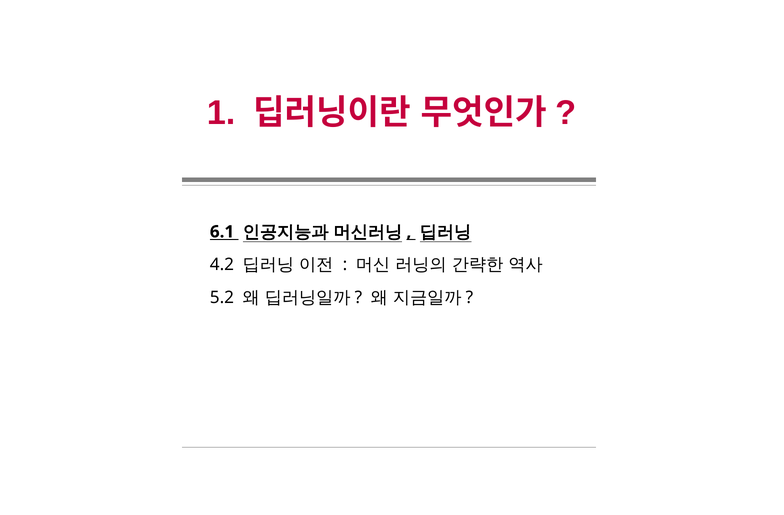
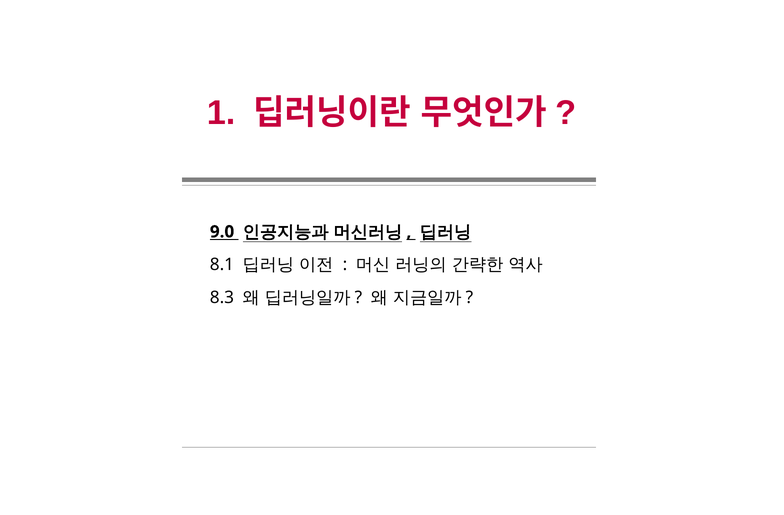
6.1: 6.1 -> 9.0 (222, 232)
4.2: 4.2 -> 8.1 (222, 265)
5.2: 5.2 -> 8.3 (222, 297)
